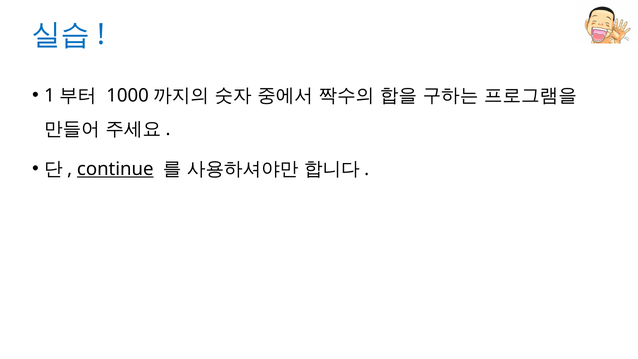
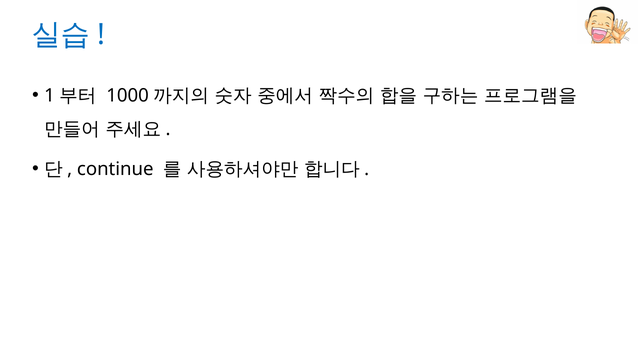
continue underline: present -> none (115, 169)
